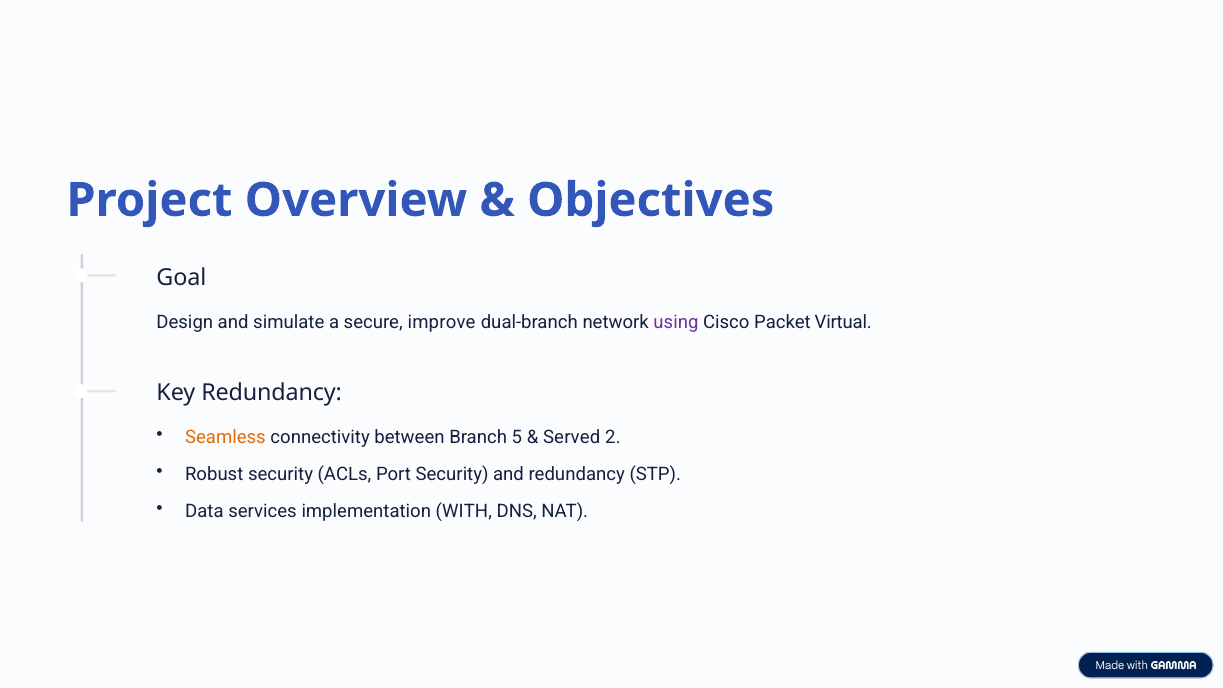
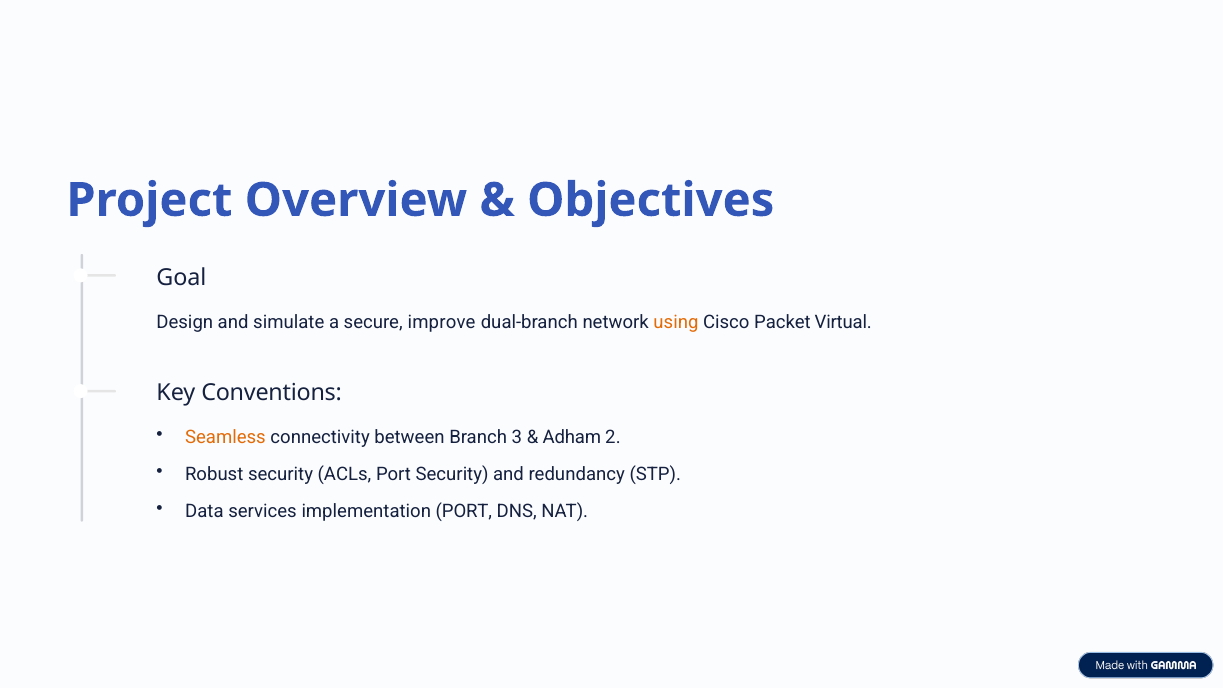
using colour: purple -> orange (676, 322)
Key Redundancy: Redundancy -> Conventions (272, 393)
5: 5 -> 3 (517, 438)
Served: Served -> Adham (572, 438)
implementation WITH: WITH -> PORT (464, 512)
